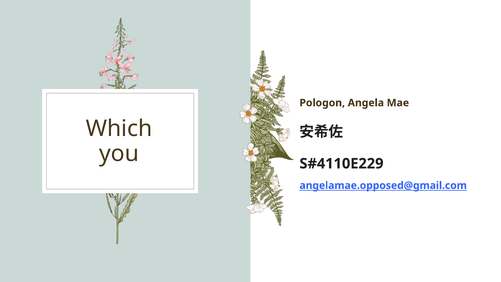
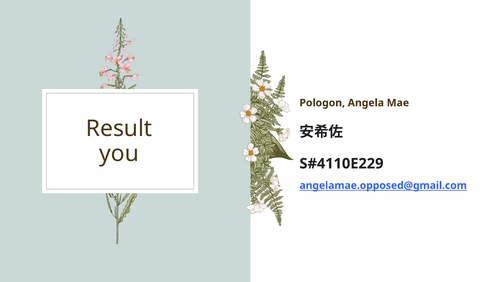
Which: Which -> Result (119, 129)
